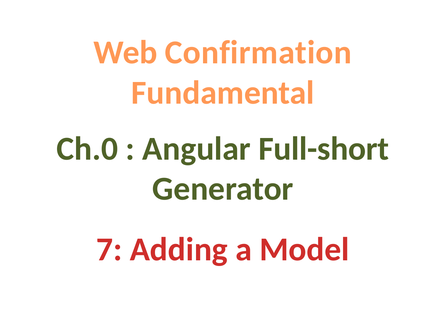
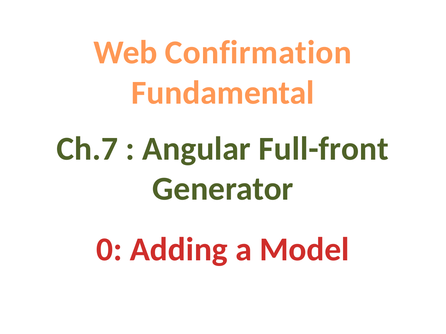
Ch.0: Ch.0 -> Ch.7 (87, 149)
Full-short: Full-short -> Full-front (324, 149)
7: 7 -> 0 (109, 250)
